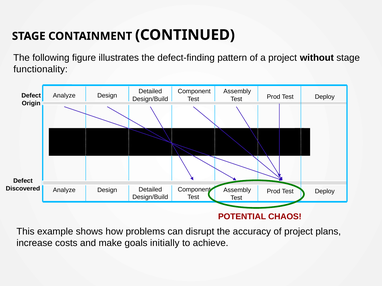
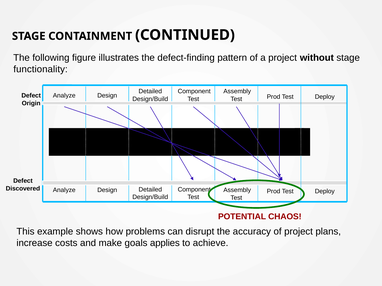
initially: initially -> applies (165, 243)
